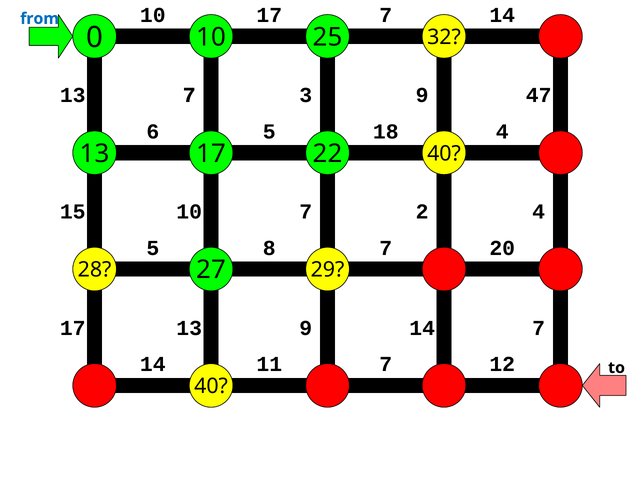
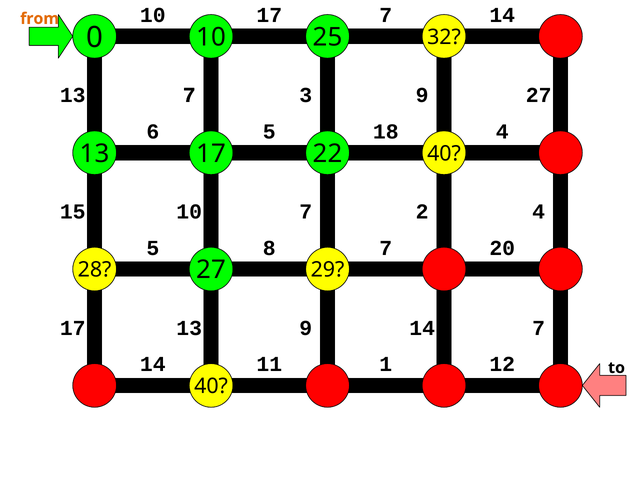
from colour: blue -> orange (40, 19)
9 47: 47 -> 27 (539, 95)
11 7: 7 -> 1 (386, 365)
